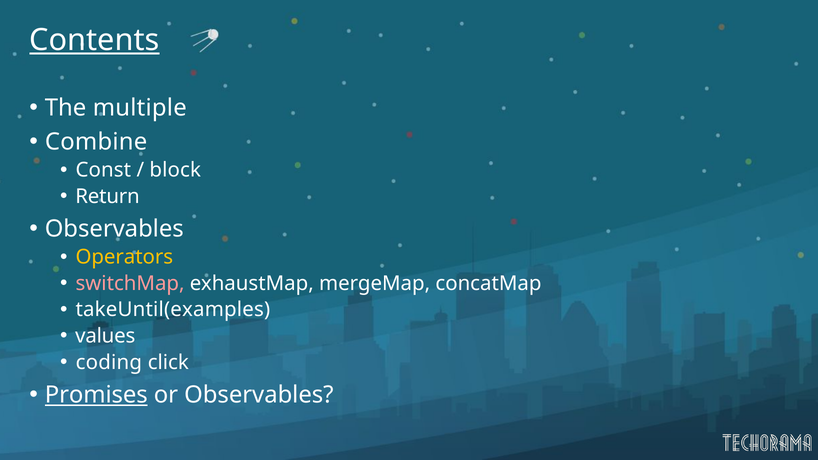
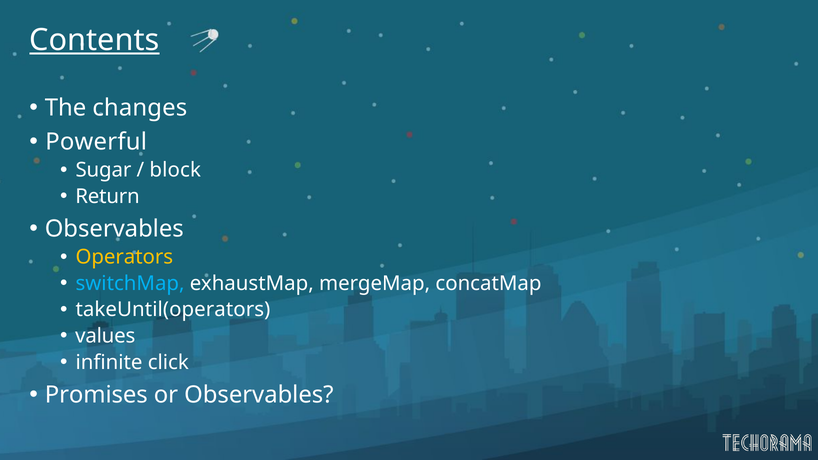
multiple: multiple -> changes (140, 108)
Combine: Combine -> Powerful (96, 142)
Const: Const -> Sugar (103, 170)
switchMap colour: pink -> light blue (130, 283)
takeUntil(examples: takeUntil(examples -> takeUntil(operators (173, 310)
coding: coding -> infinite (109, 362)
Promises underline: present -> none (96, 395)
